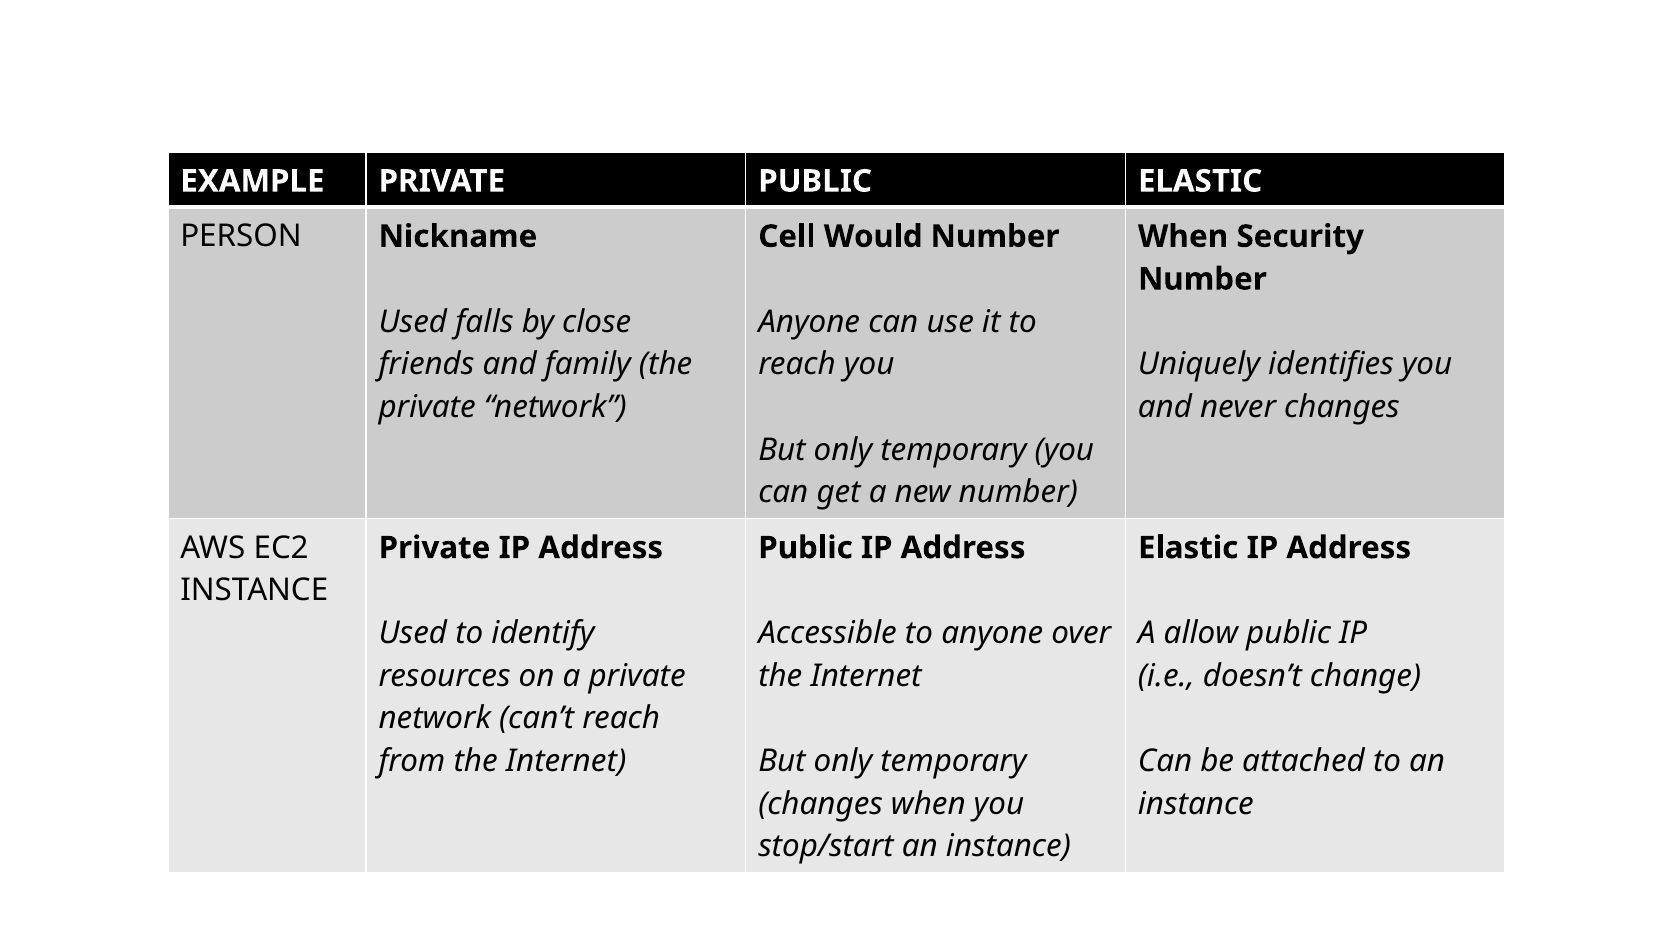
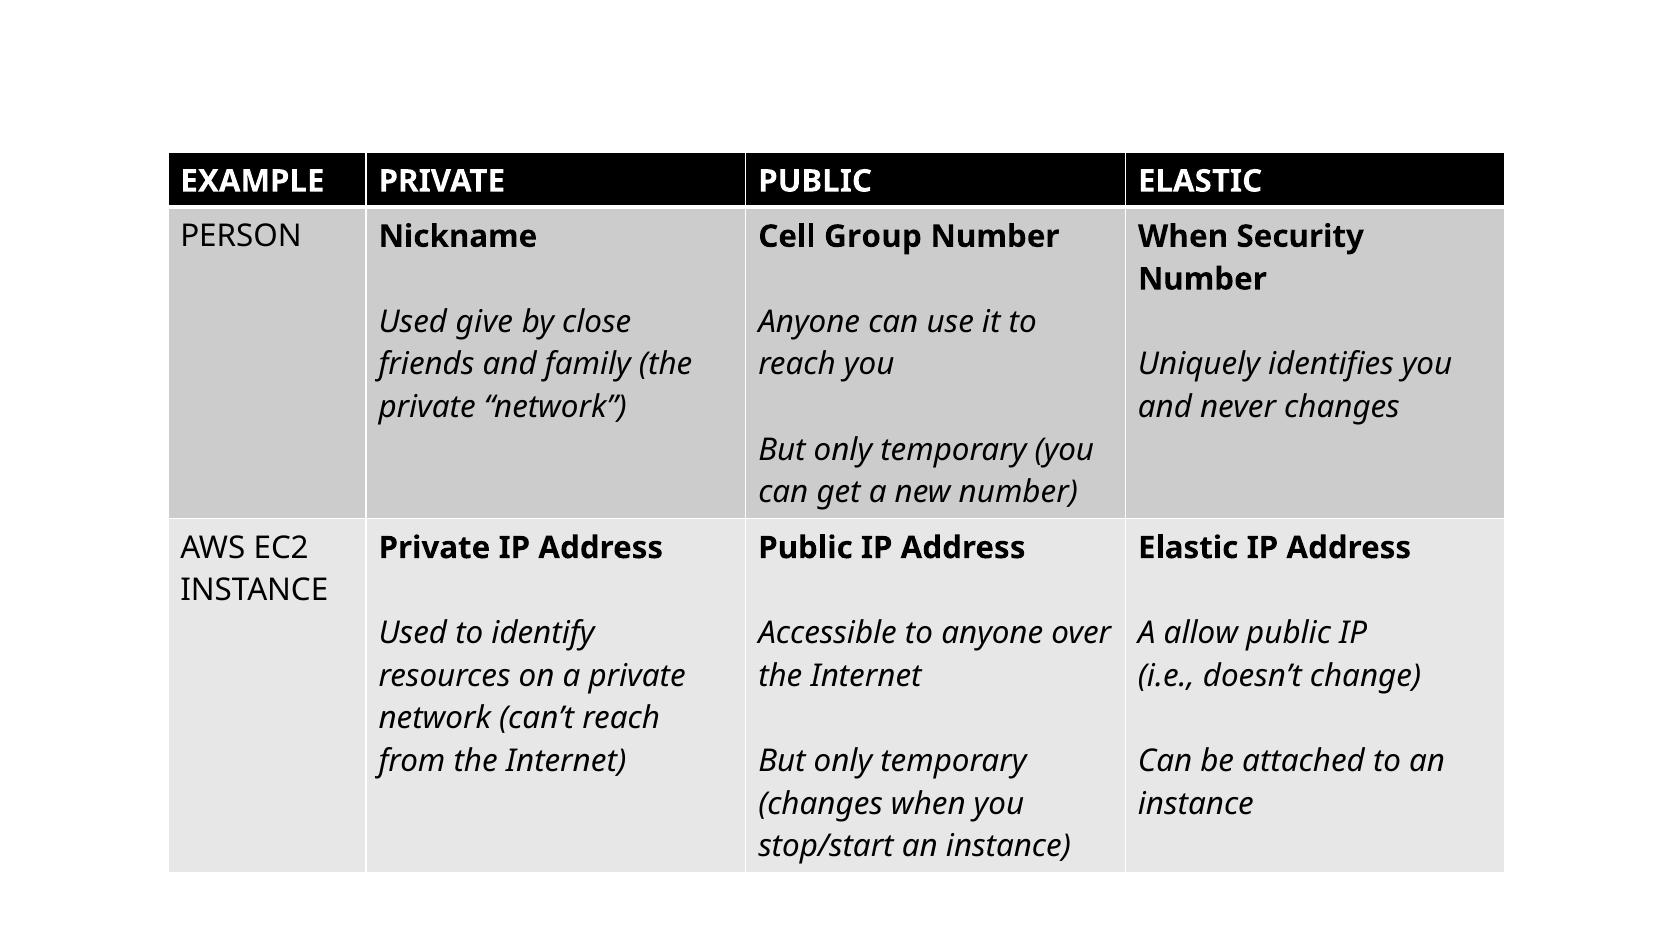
Would: Would -> Group (873, 237)
falls: falls -> give (484, 322)
